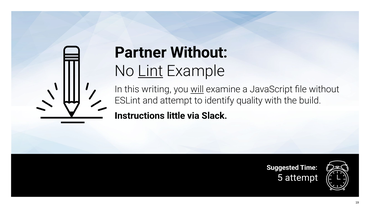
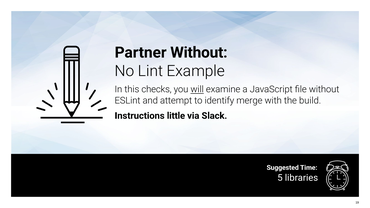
Lint underline: present -> none (150, 71)
writing: writing -> checks (157, 90)
quality: quality -> merge (249, 101)
5 attempt: attempt -> libraries (301, 178)
